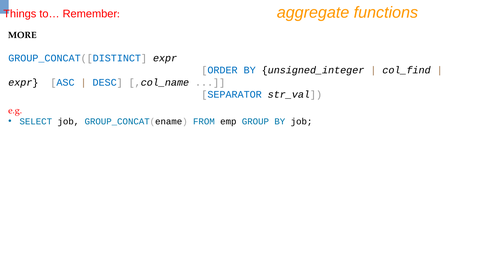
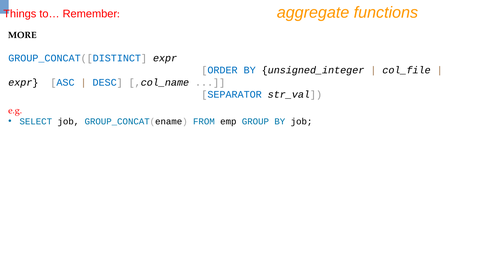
col_find: col_find -> col_file (407, 70)
